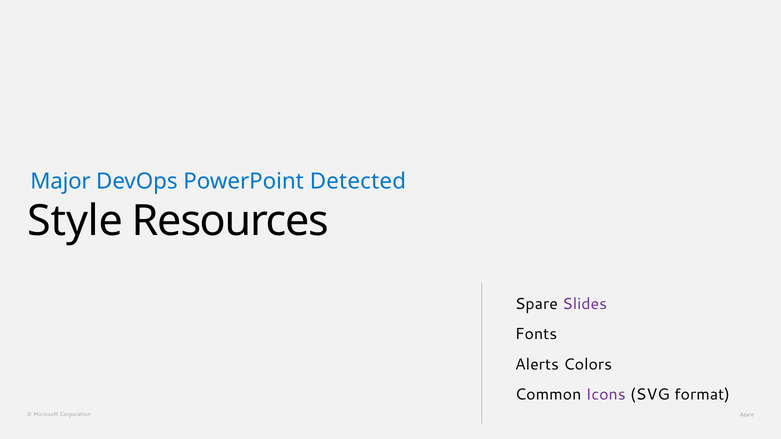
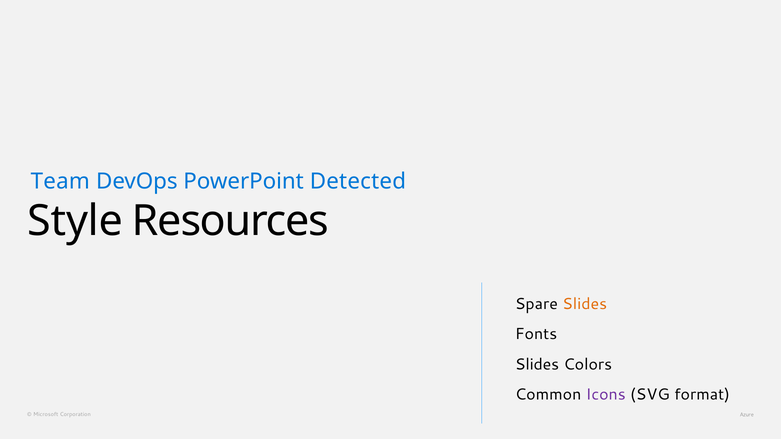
Major: Major -> Team (60, 181)
Slides colour: purple -> orange (585, 304)
Alerts: Alerts -> Slides (537, 365)
